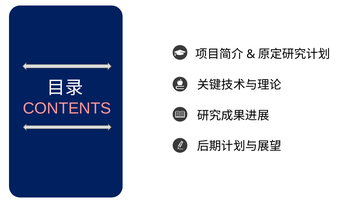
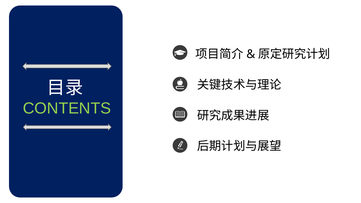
CONTENTS colour: pink -> light green (67, 108)
